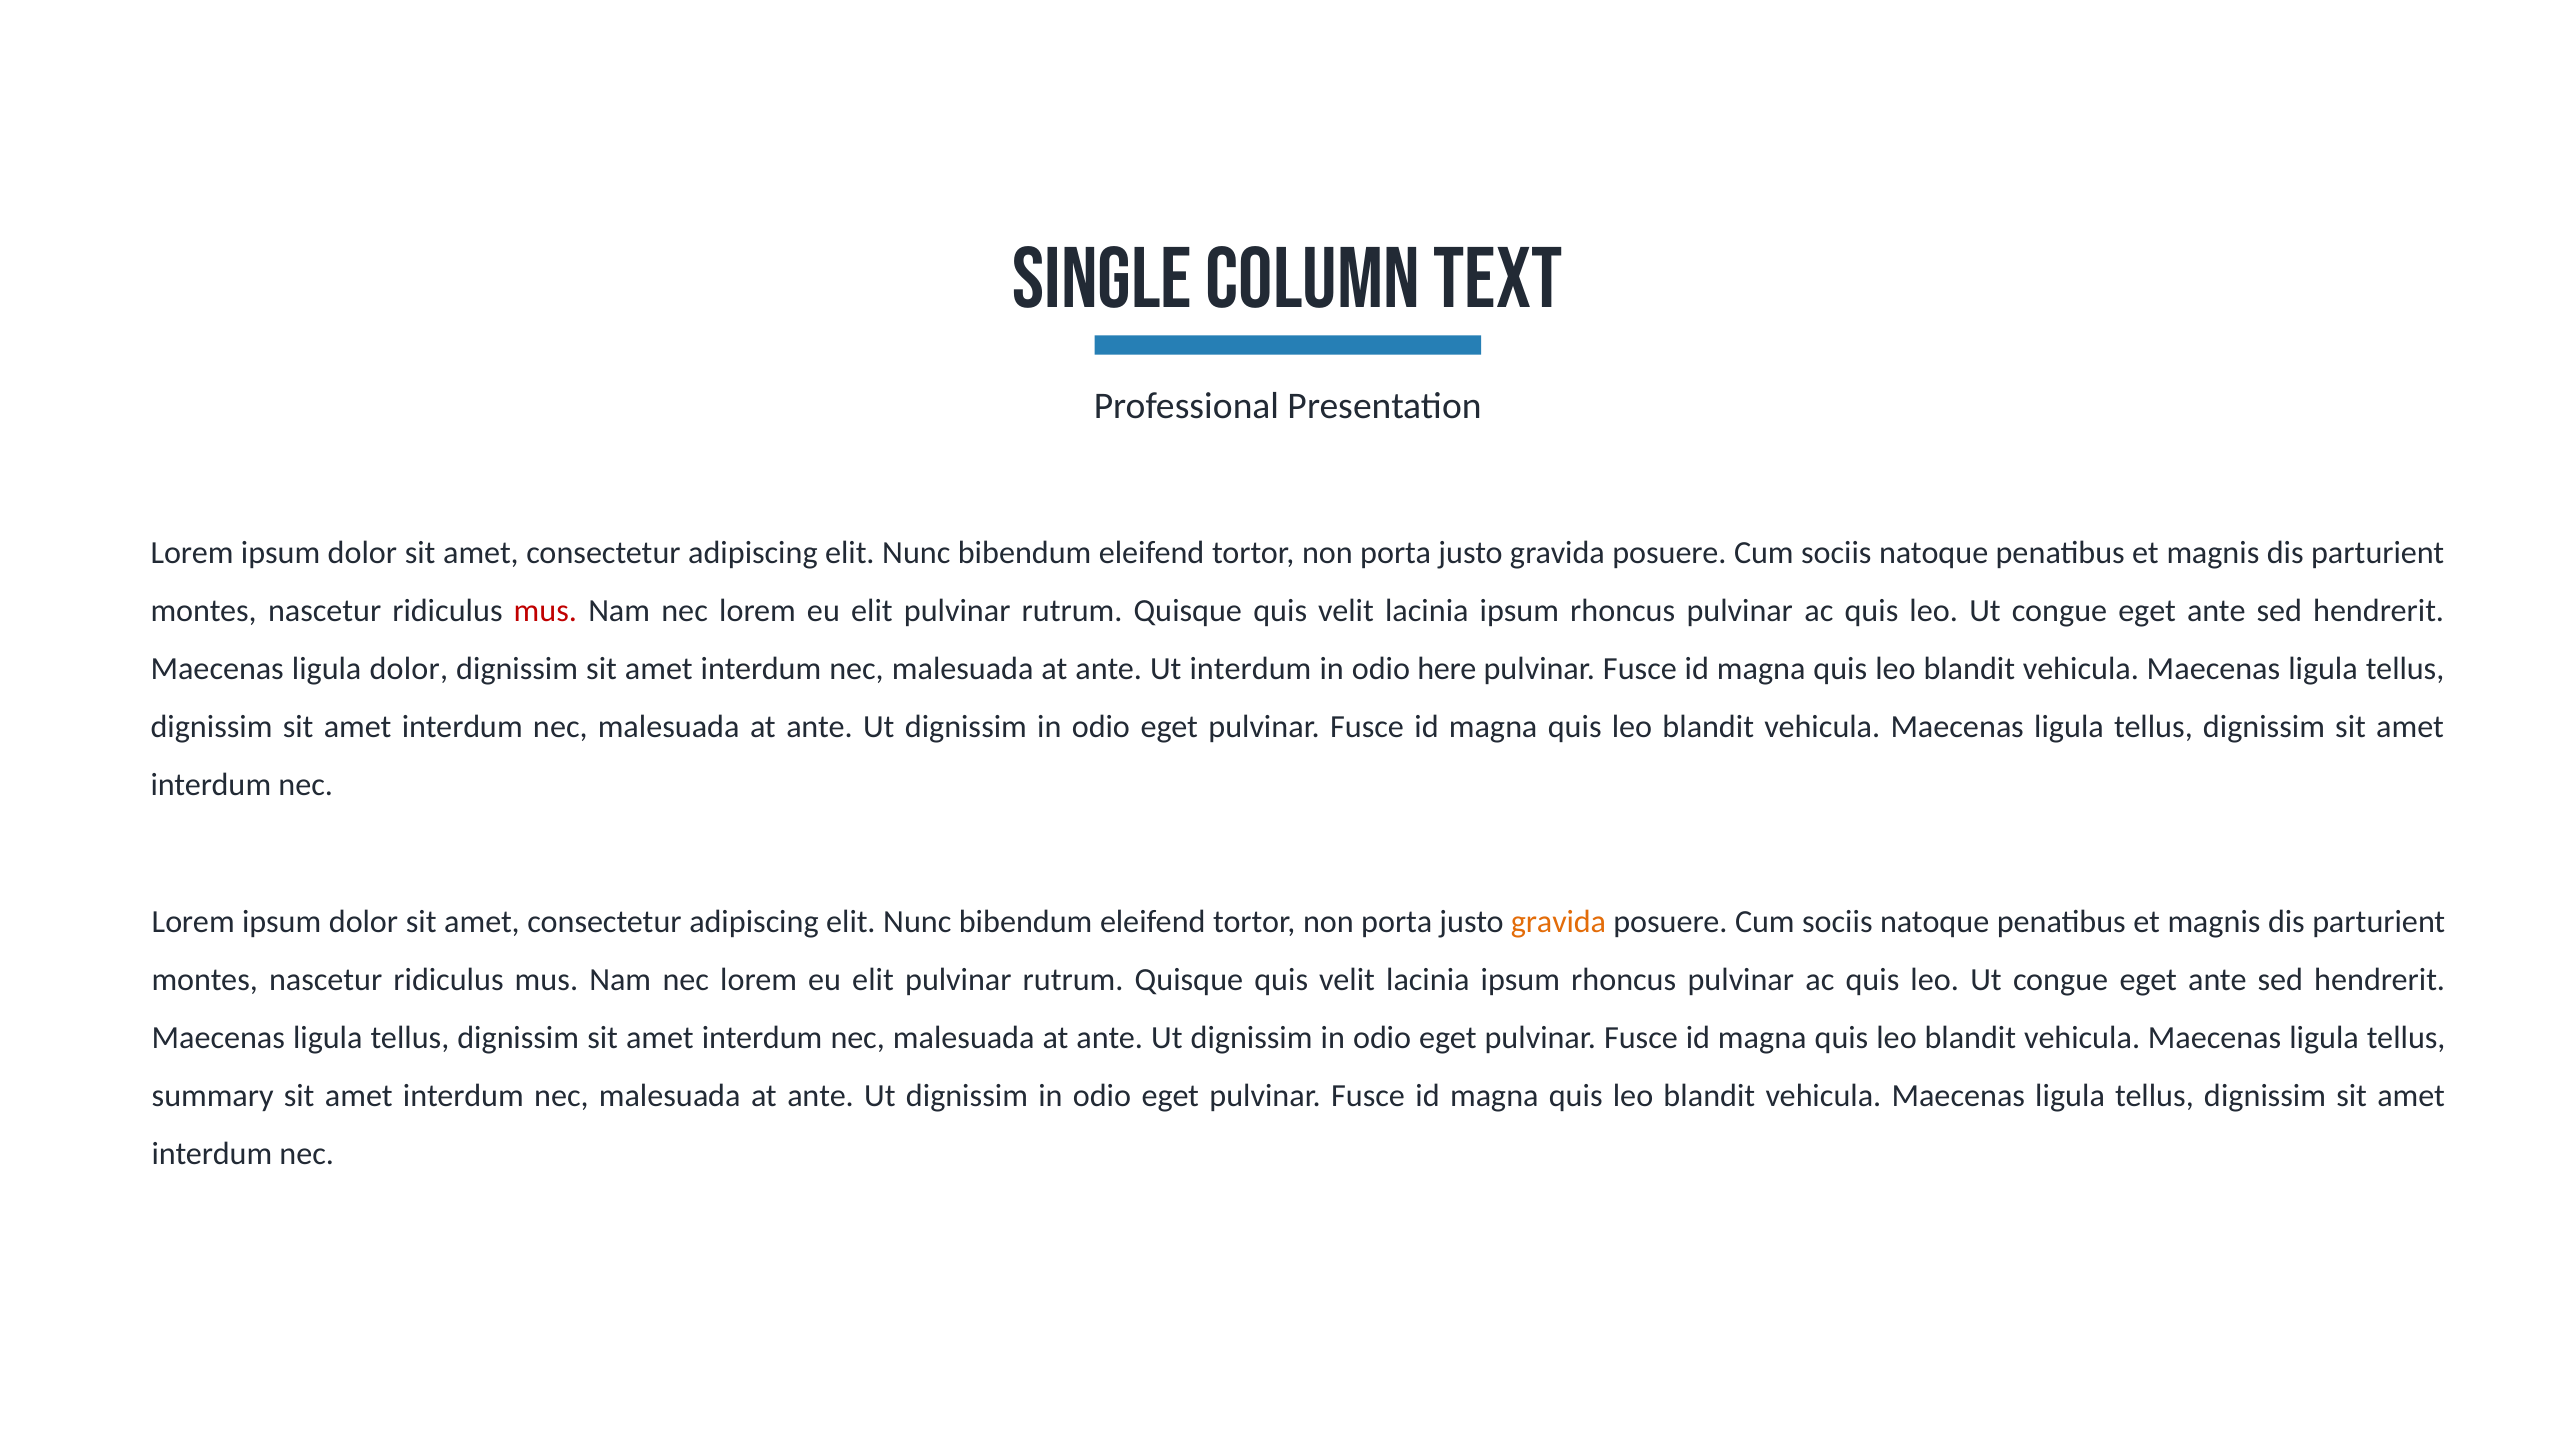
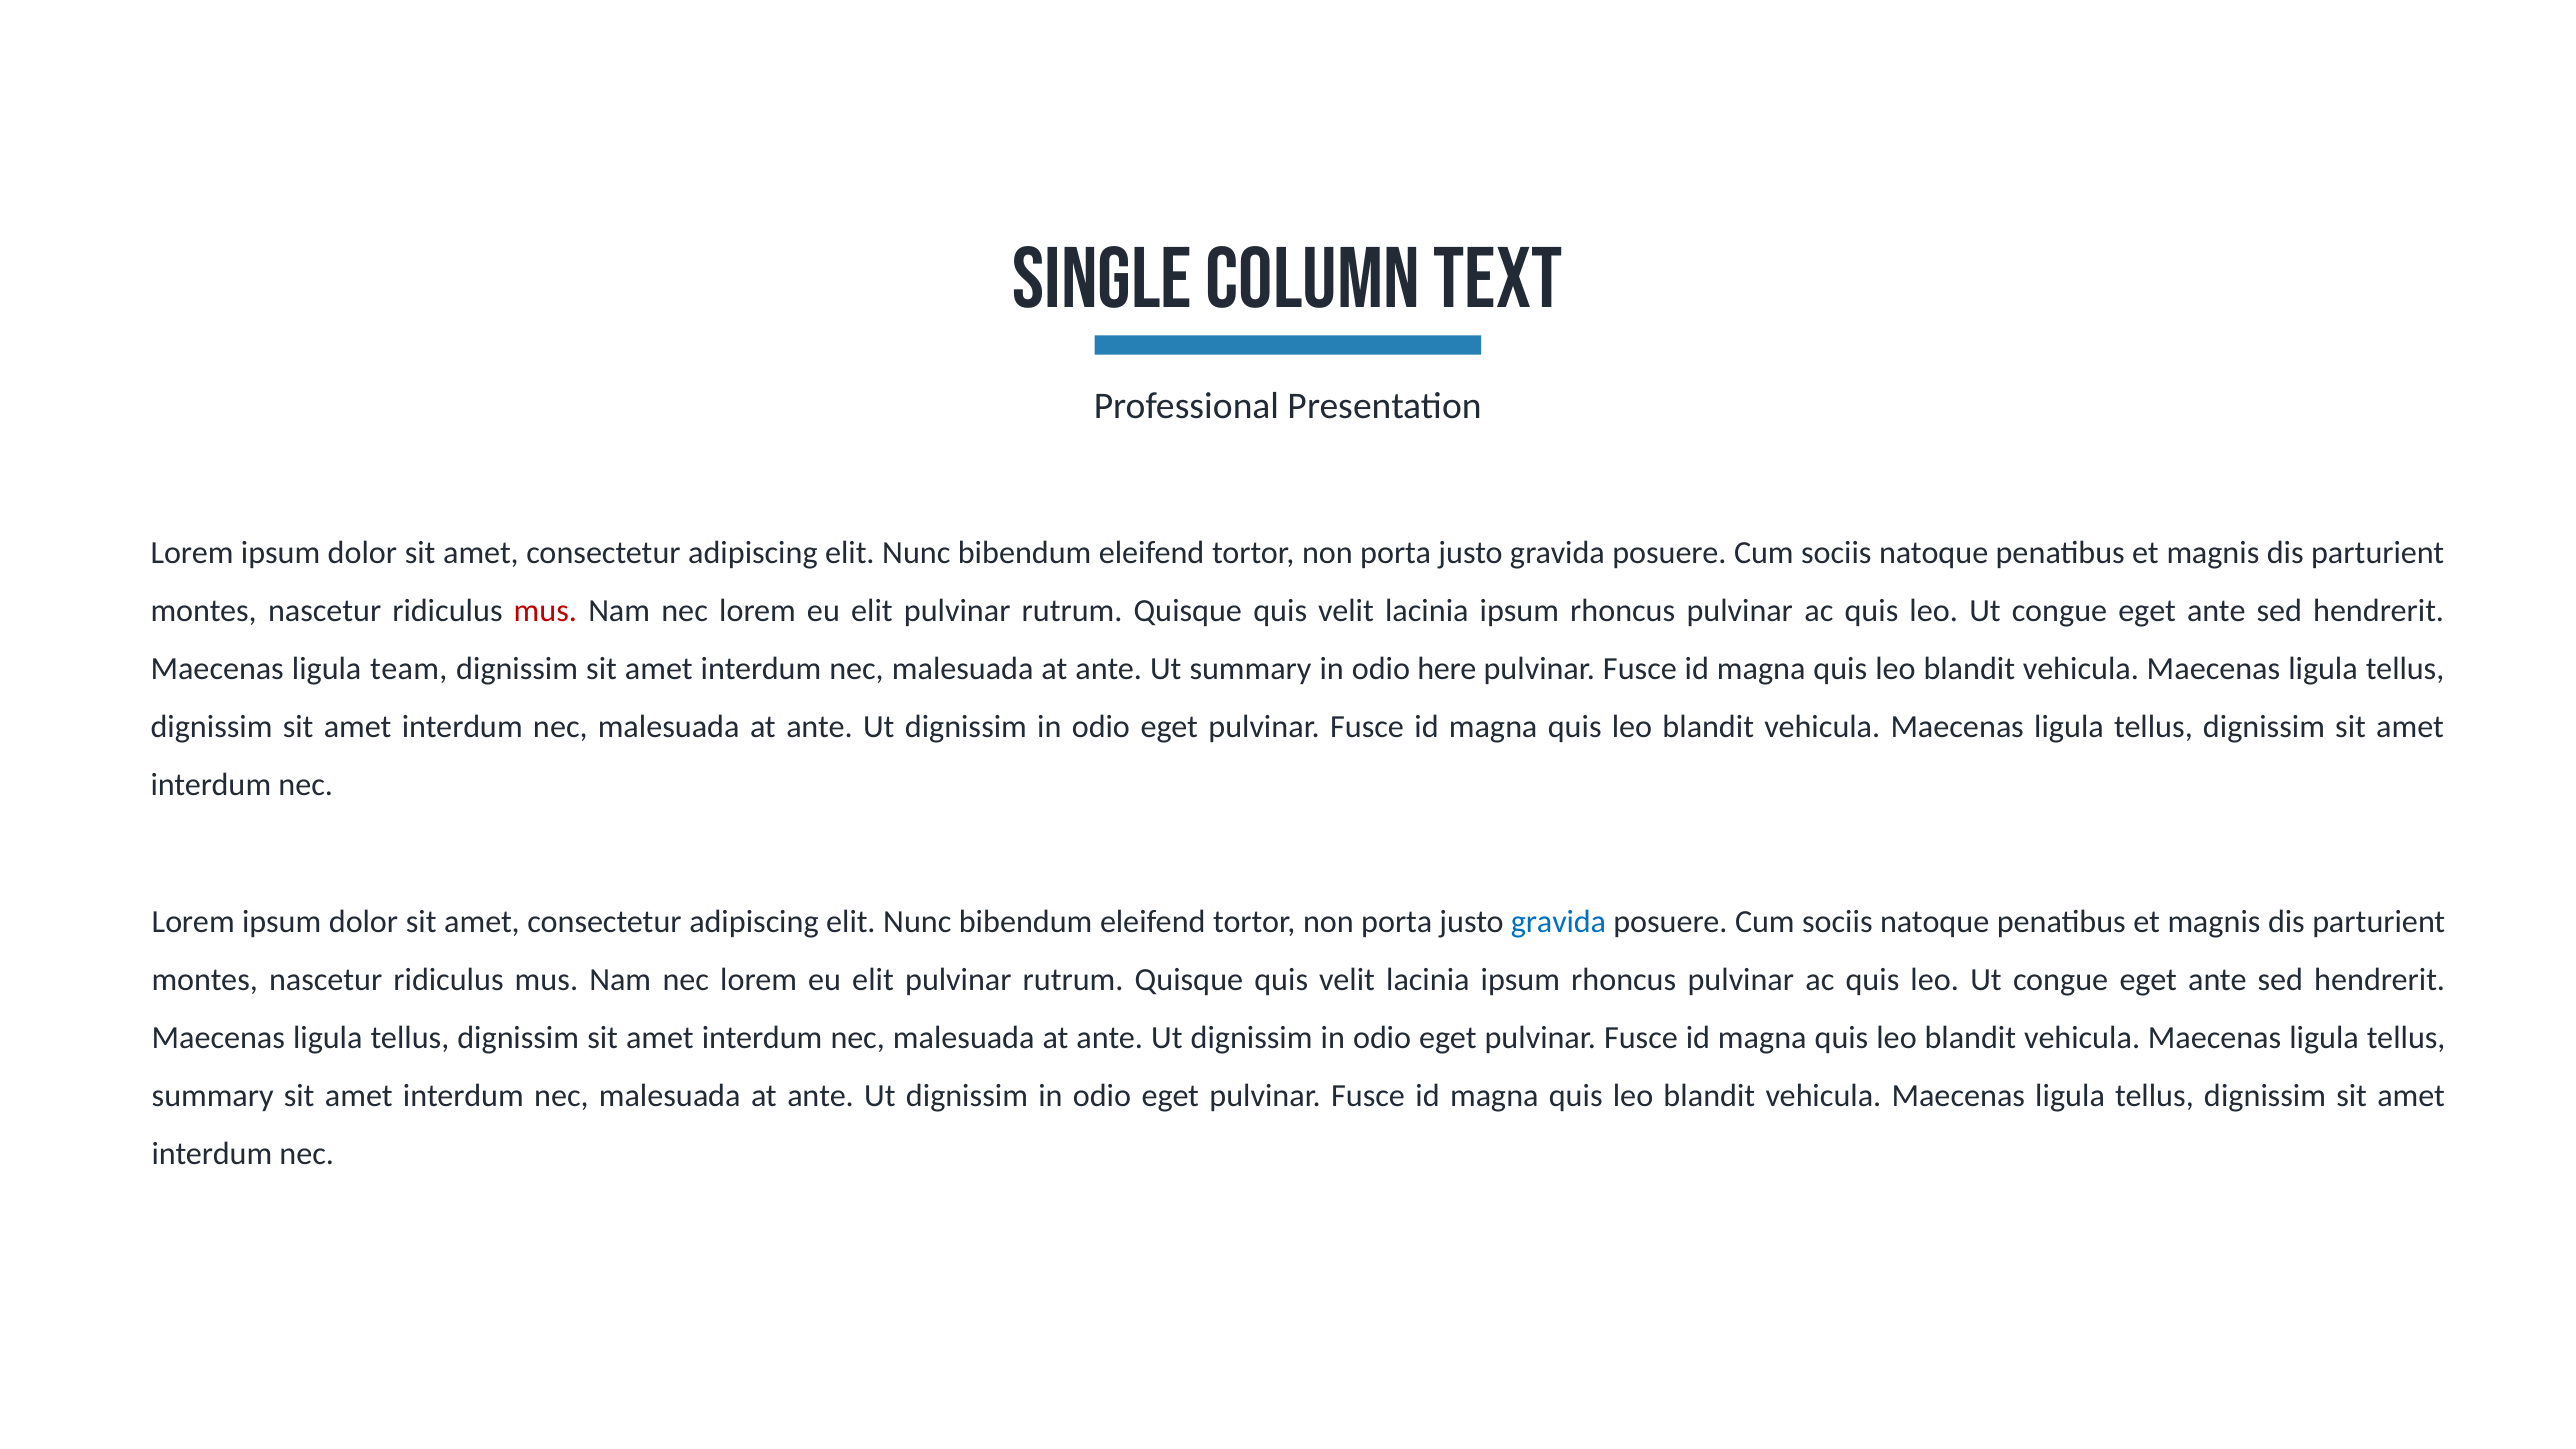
ligula dolor: dolor -> team (409, 669)
Ut interdum: interdum -> summary (1250, 669)
gravida colour: orange -> blue (1558, 922)
